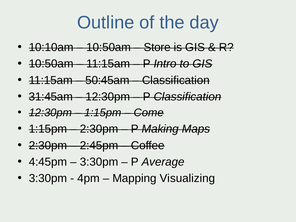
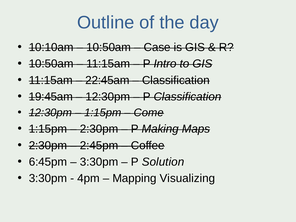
Store: Store -> Case (157, 47)
50:45am: 50:45am -> 22:45am (107, 80)
31:45am: 31:45am -> 19:45am (51, 97)
4:45pm: 4:45pm -> 6:45pm (48, 162)
Average: Average -> Solution (163, 162)
